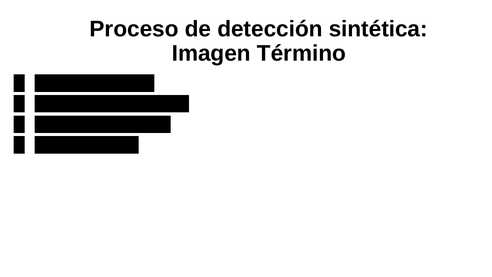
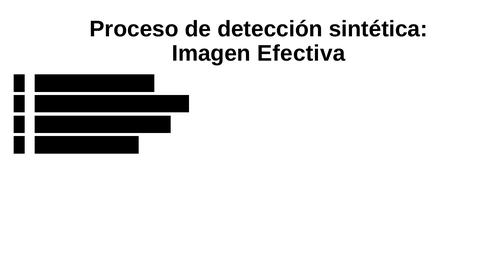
Término: Término -> Efectiva (301, 54)
